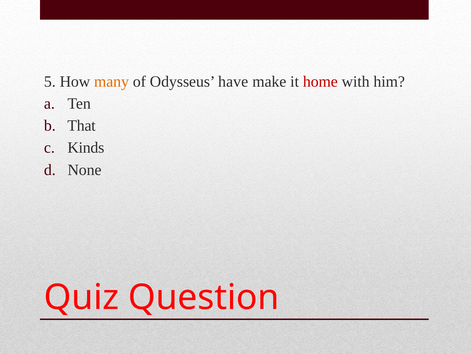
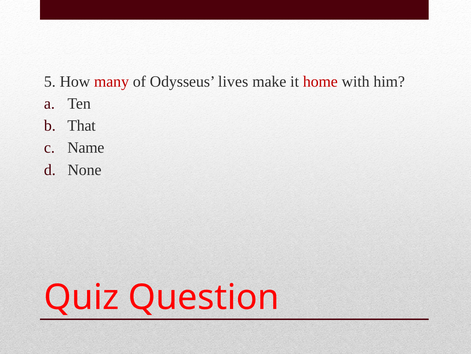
many colour: orange -> red (111, 82)
have: have -> lives (233, 82)
Kinds: Kinds -> Name (86, 147)
